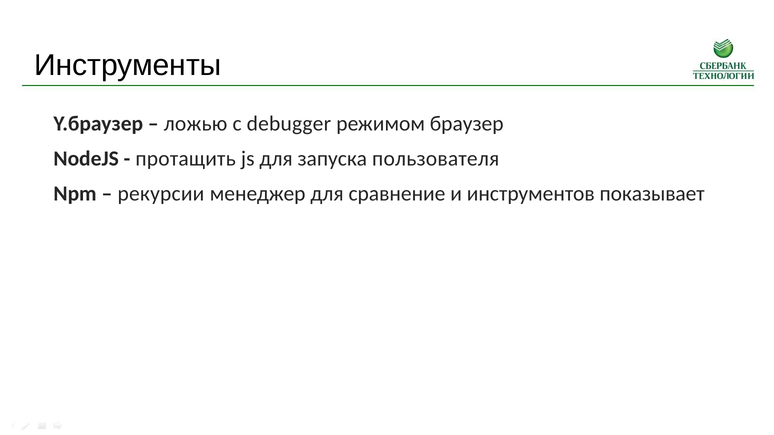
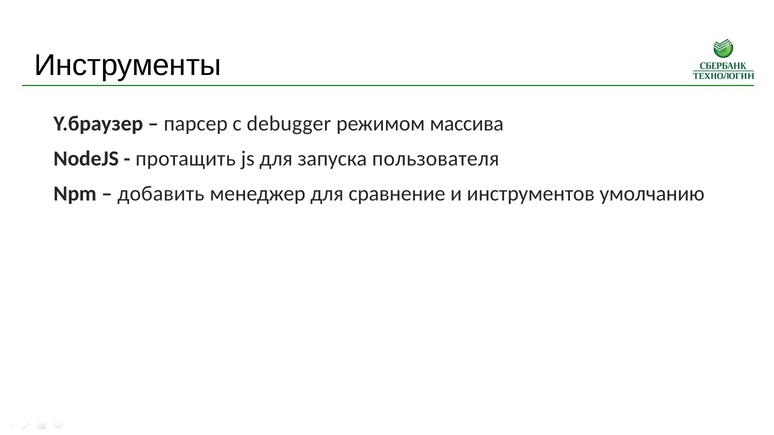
ложью: ложью -> парсер (196, 124)
браузер: браузер -> массива (467, 124)
рекурсии: рекурсии -> добавить (161, 194)
показывает: показывает -> умолчанию (652, 194)
